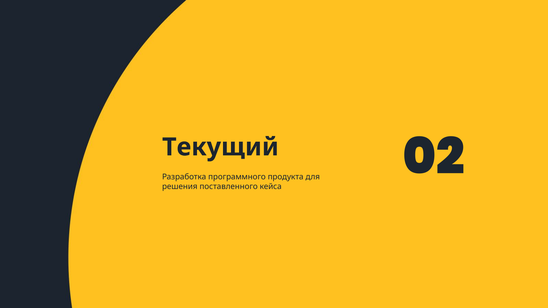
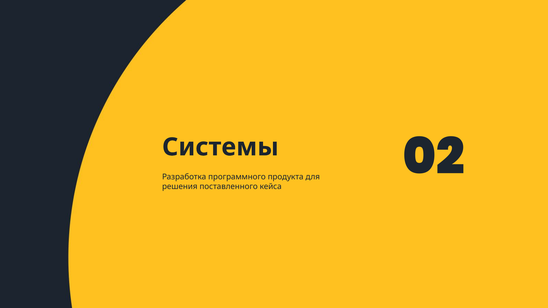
Текущий: Текущий -> Системы (220, 147)
